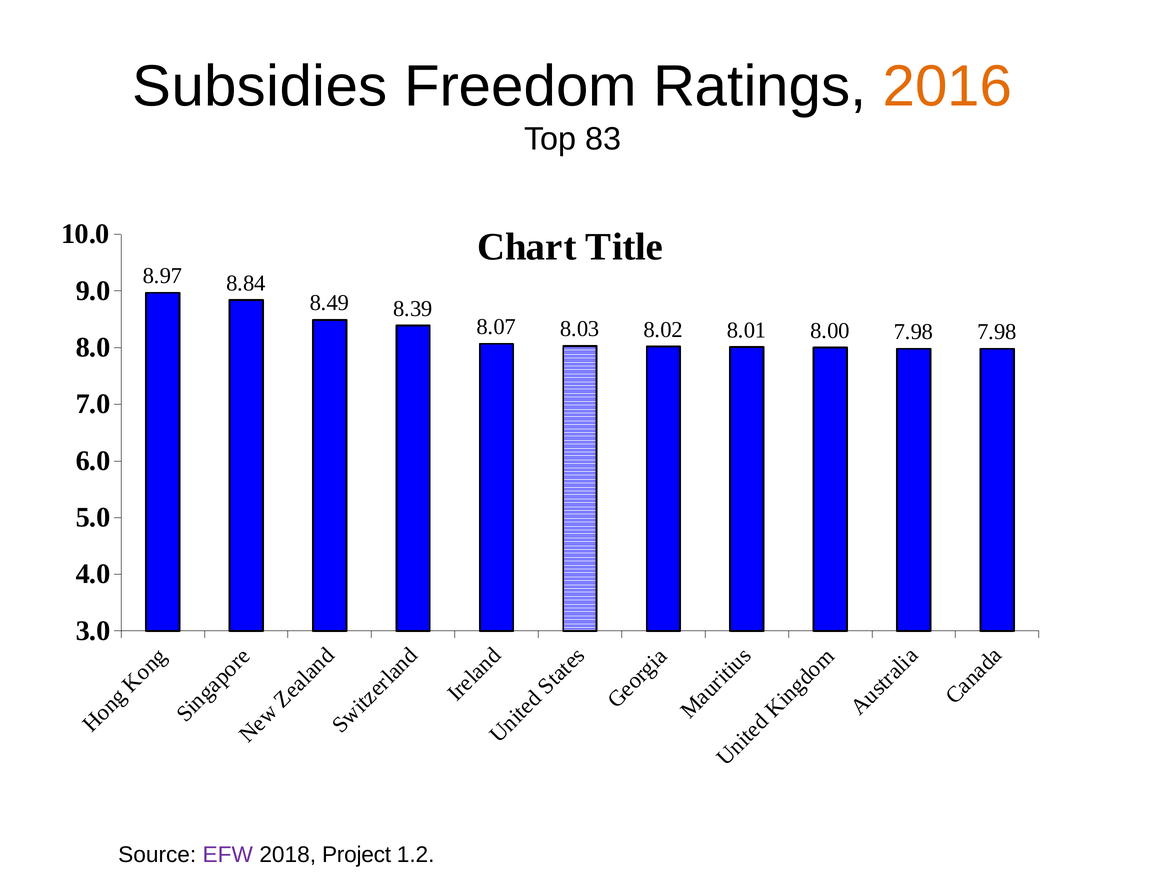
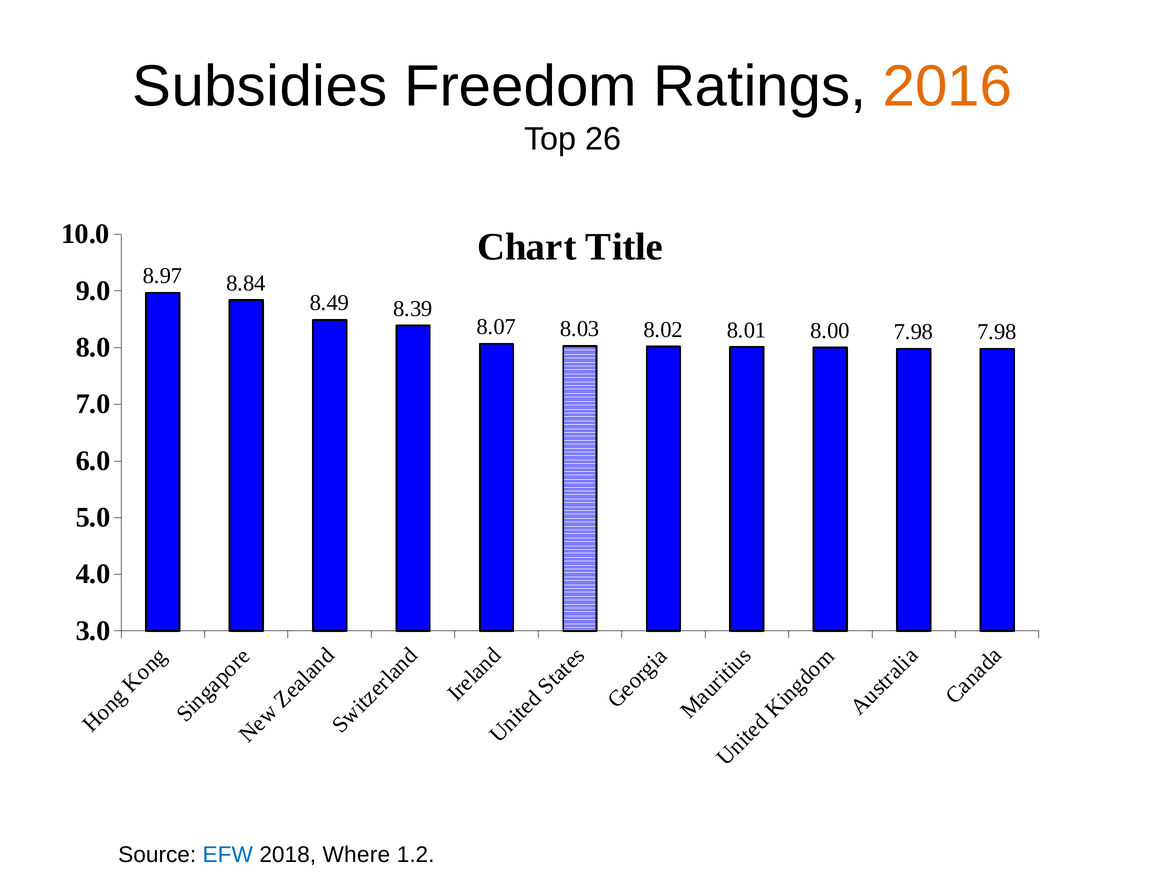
83: 83 -> 26 (603, 139)
EFW colour: purple -> blue (228, 855)
Project: Project -> Where (356, 855)
